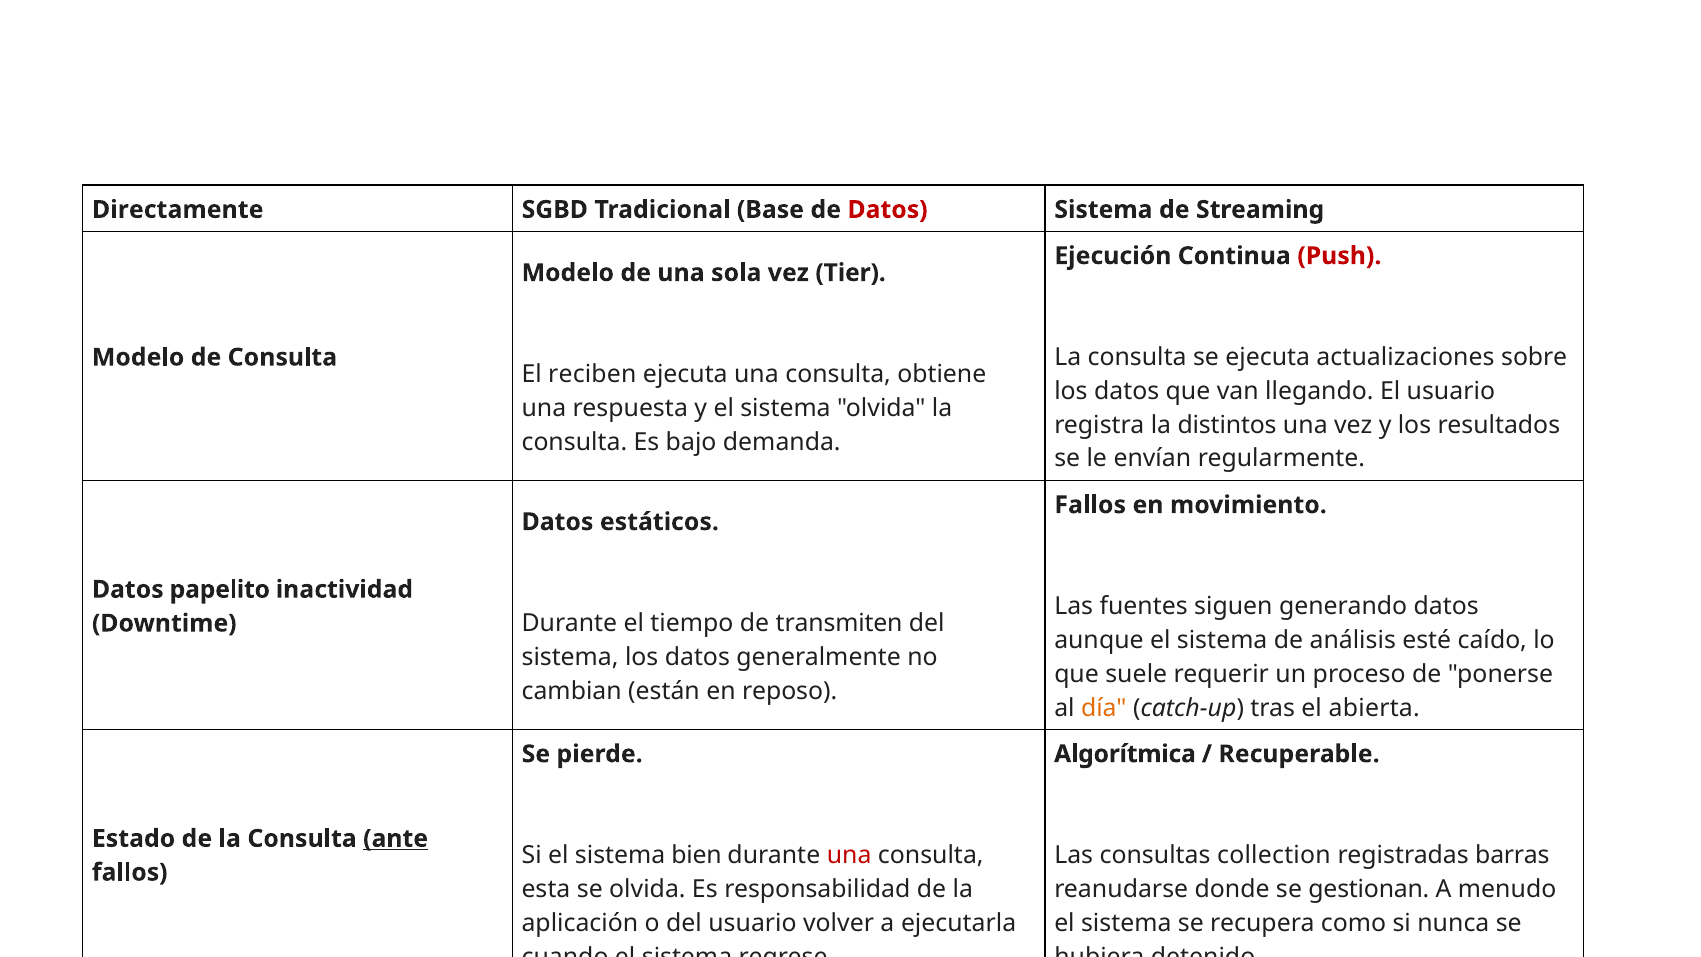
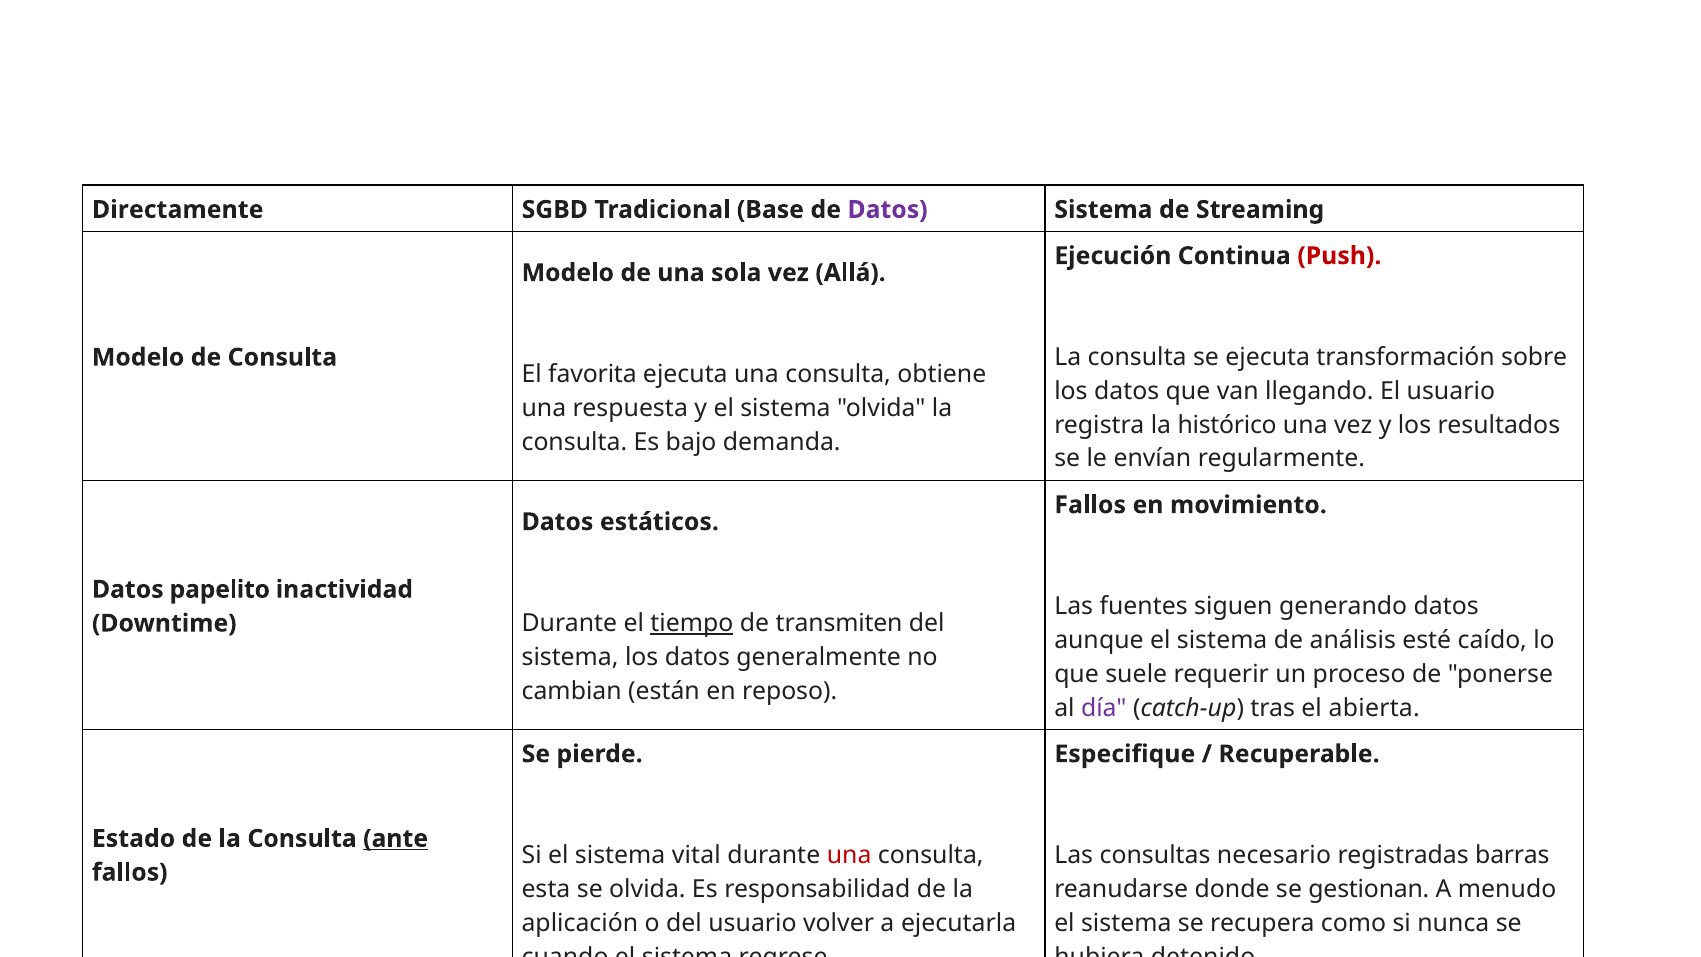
Datos colour: red -> purple (888, 210)
Tier: Tier -> Allá (851, 273)
actualizaciones: actualizaciones -> transformación (1406, 357)
reciben: reciben -> favorita (592, 374)
distintos: distintos -> histórico (1227, 425)
tiempo underline: none -> present (692, 623)
día colour: orange -> purple (1104, 708)
Algorítmica: Algorítmica -> Especifique (1125, 754)
bien: bien -> vital (696, 855)
collection: collection -> necesario (1274, 855)
